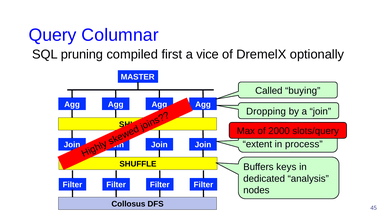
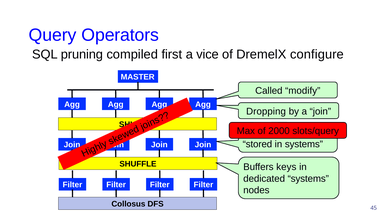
Query Columnar: Columnar -> Operators (120, 35)
optionally: optionally -> configure (317, 54)
buying: buying -> modify (303, 90)
extent: extent -> stored (257, 144)
in process: process -> systems (304, 144)
dedicated analysis: analysis -> systems (308, 178)
